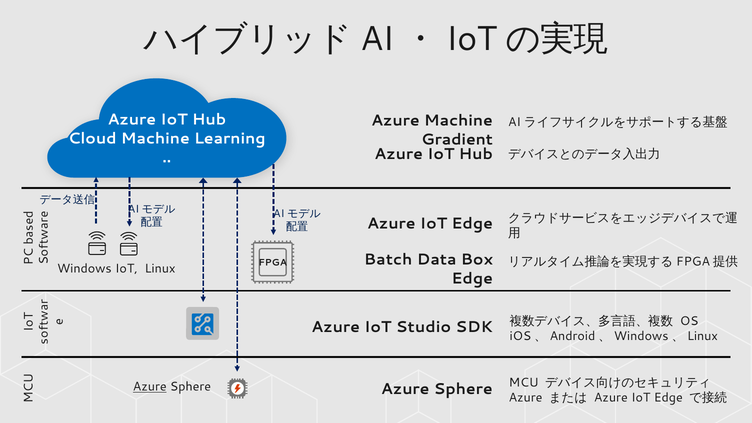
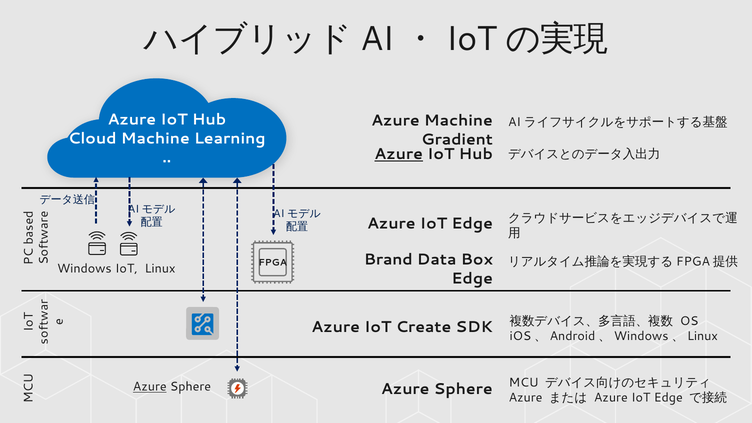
Azure underline: none -> present (399, 154)
Batch: Batch -> Brand (388, 260)
Studio: Studio -> Create (423, 327)
